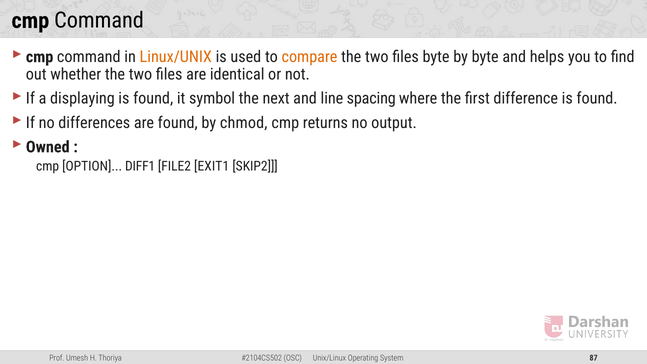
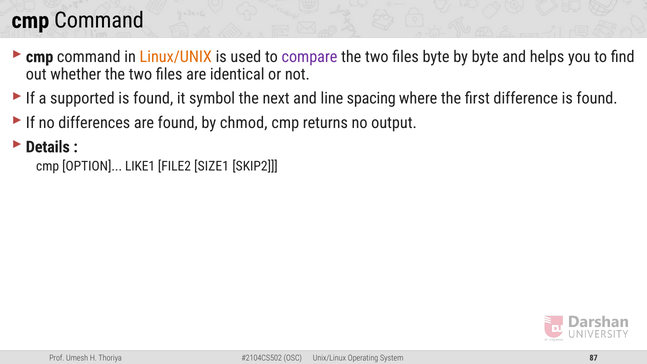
compare colour: orange -> purple (309, 57)
displaying: displaying -> supported (82, 99)
Owned: Owned -> Details (48, 147)
DIFF1: DIFF1 -> LIKE1 (140, 166)
EXIT1: EXIT1 -> SIZE1 (212, 166)
